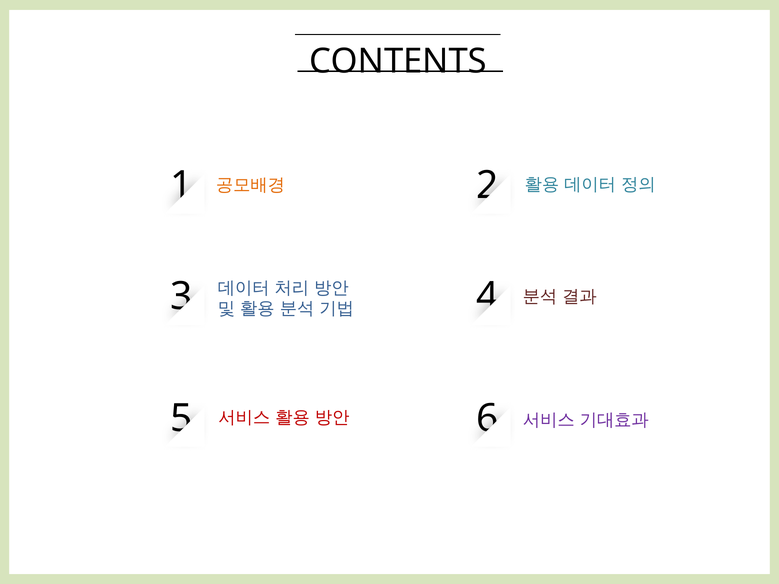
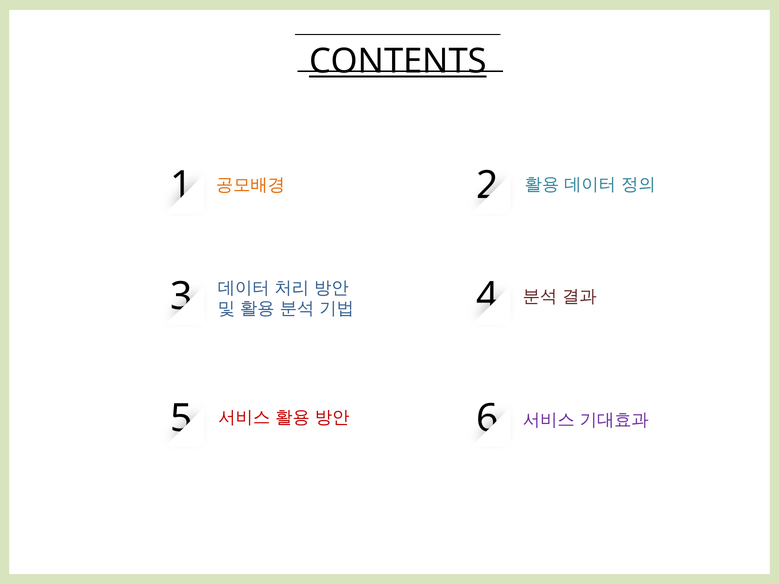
CONTENTS underline: none -> present (398, 62)
